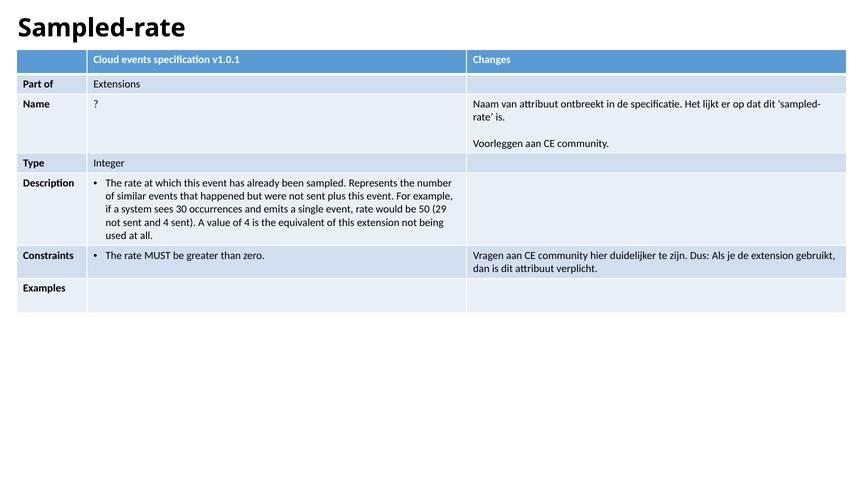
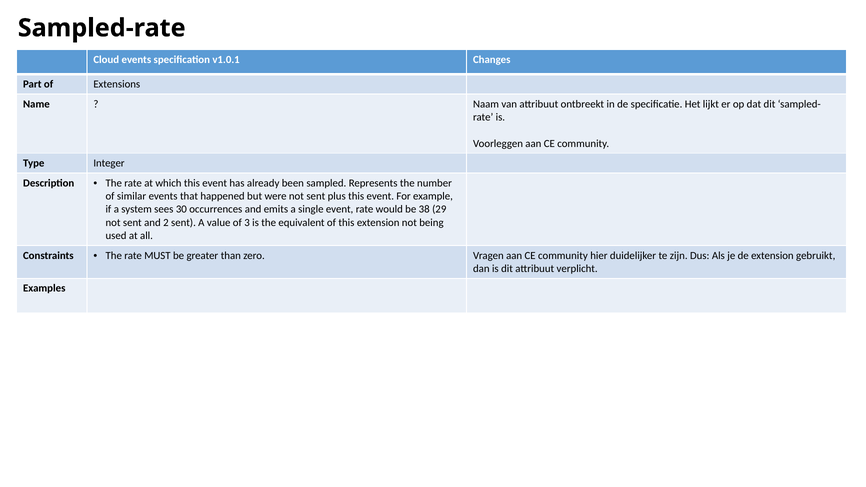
50: 50 -> 38 (424, 209)
and 4: 4 -> 2 (166, 223)
of 4: 4 -> 3 (247, 223)
